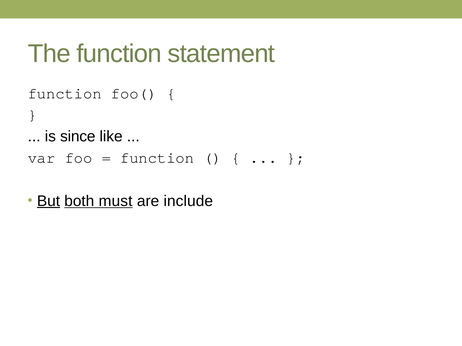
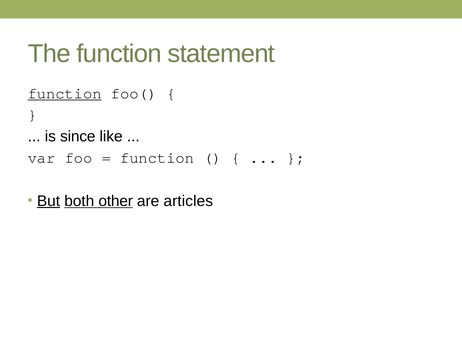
function underline: none -> present (65, 93)
must: must -> other (116, 201)
include: include -> articles (188, 201)
